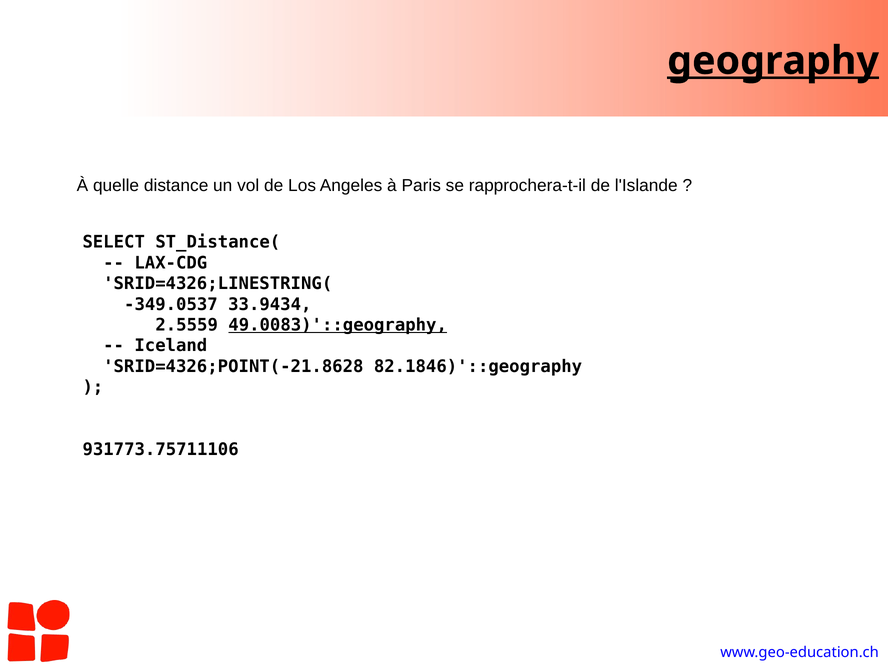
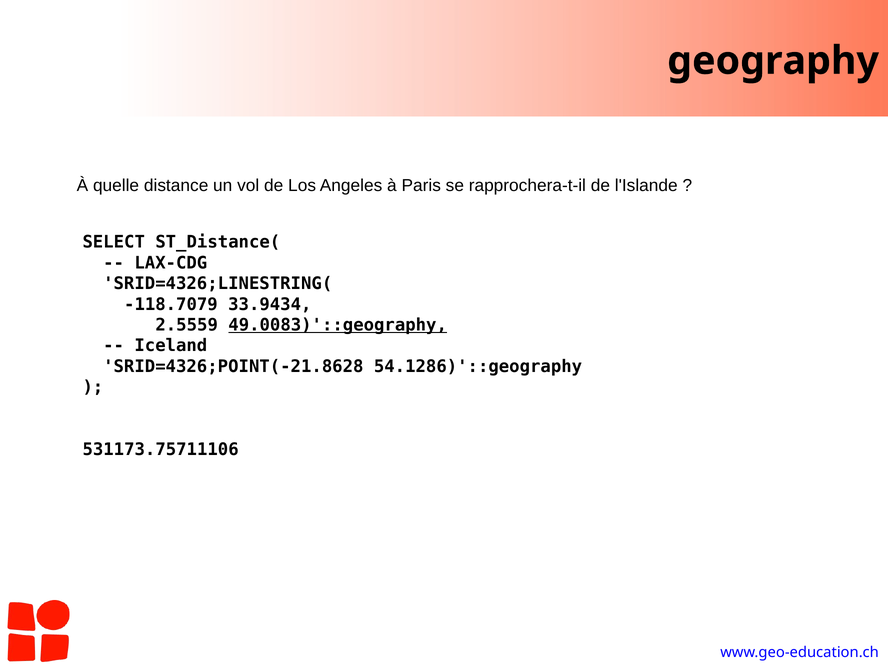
geography underline: present -> none (773, 61)
-349.0537: -349.0537 -> -118.7079 (171, 304)
82.1846)'::geography: 82.1846)'::geography -> 54.1286)'::geography (478, 367)
931773.75711106: 931773.75711106 -> 531173.75711106 (161, 449)
